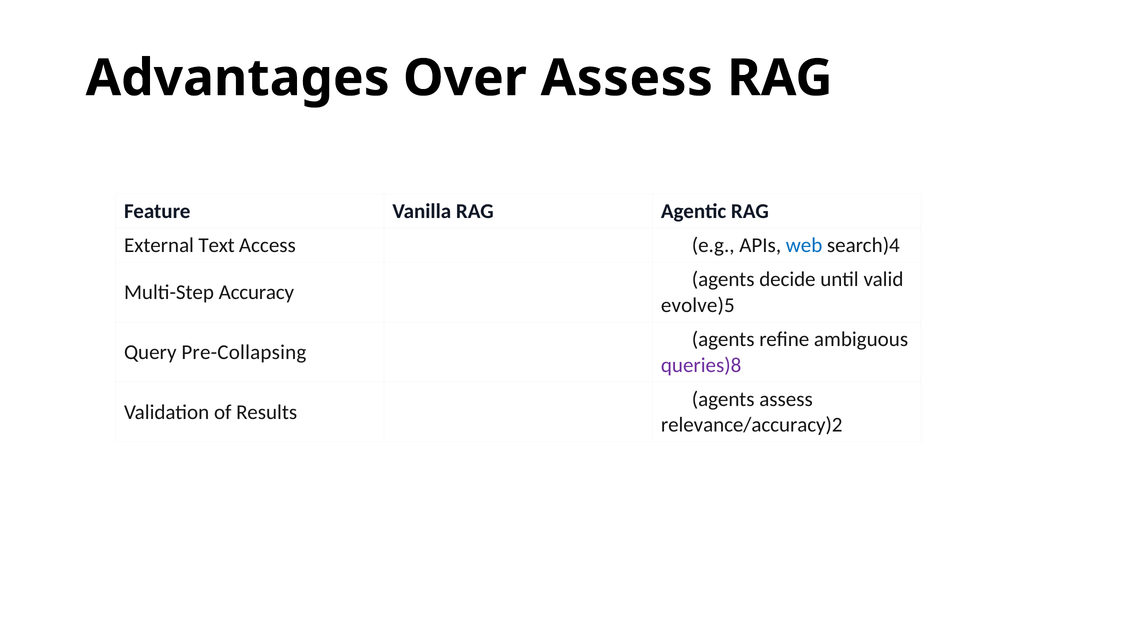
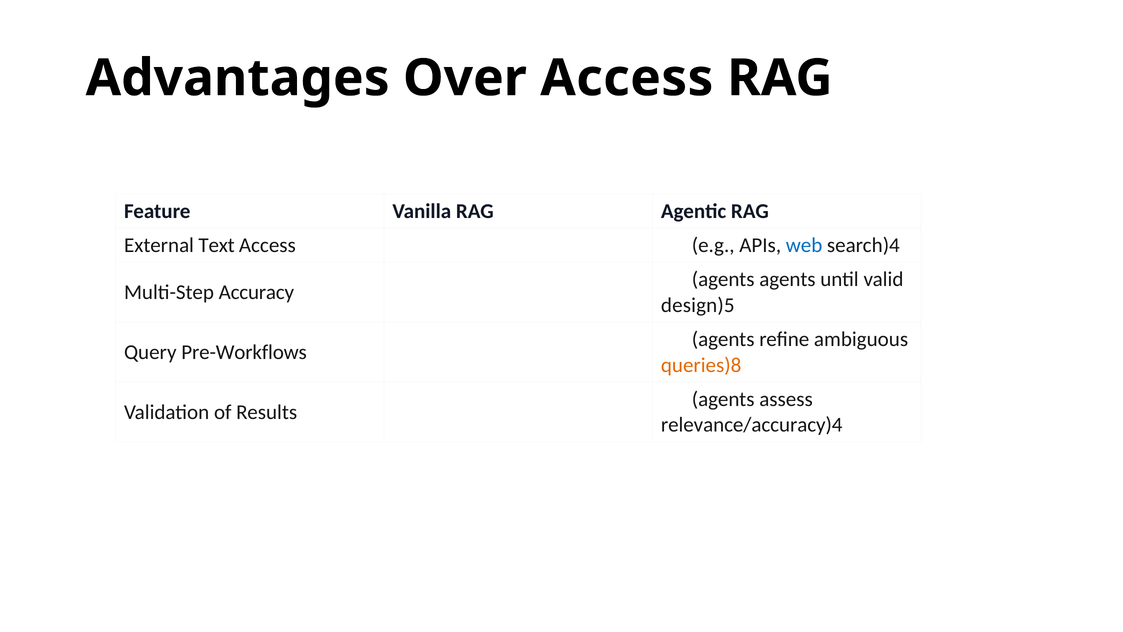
Over Assess: Assess -> Access (627, 78)
decide: decide -> agents (787, 279)
evolve)5: evolve)5 -> design)5 (698, 305)
Pre-Collapsing: Pre-Collapsing -> Pre-Workflows (244, 352)
queries)8 colour: purple -> orange (701, 365)
relevance/accuracy)2: relevance/accuracy)2 -> relevance/accuracy)4 (752, 425)
